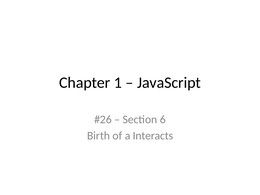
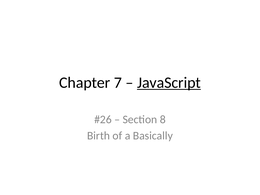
1: 1 -> 7 (118, 83)
JavaScript underline: none -> present (169, 83)
6: 6 -> 8 (163, 120)
Interacts: Interacts -> Basically (153, 136)
